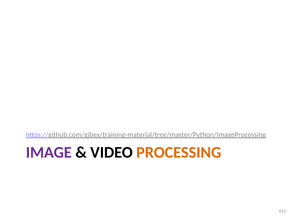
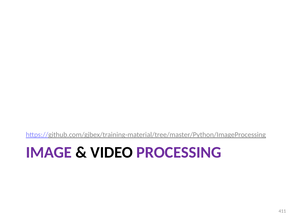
PROCESSING colour: orange -> purple (179, 152)
